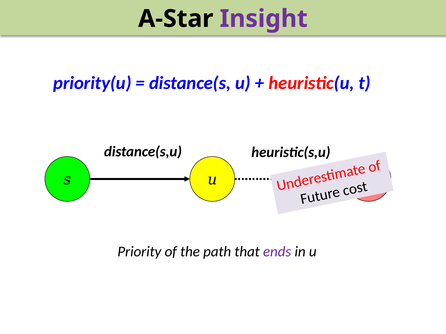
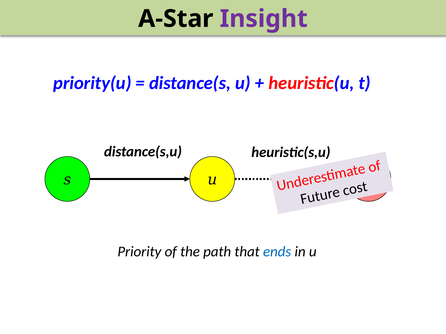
ends colour: purple -> blue (277, 252)
